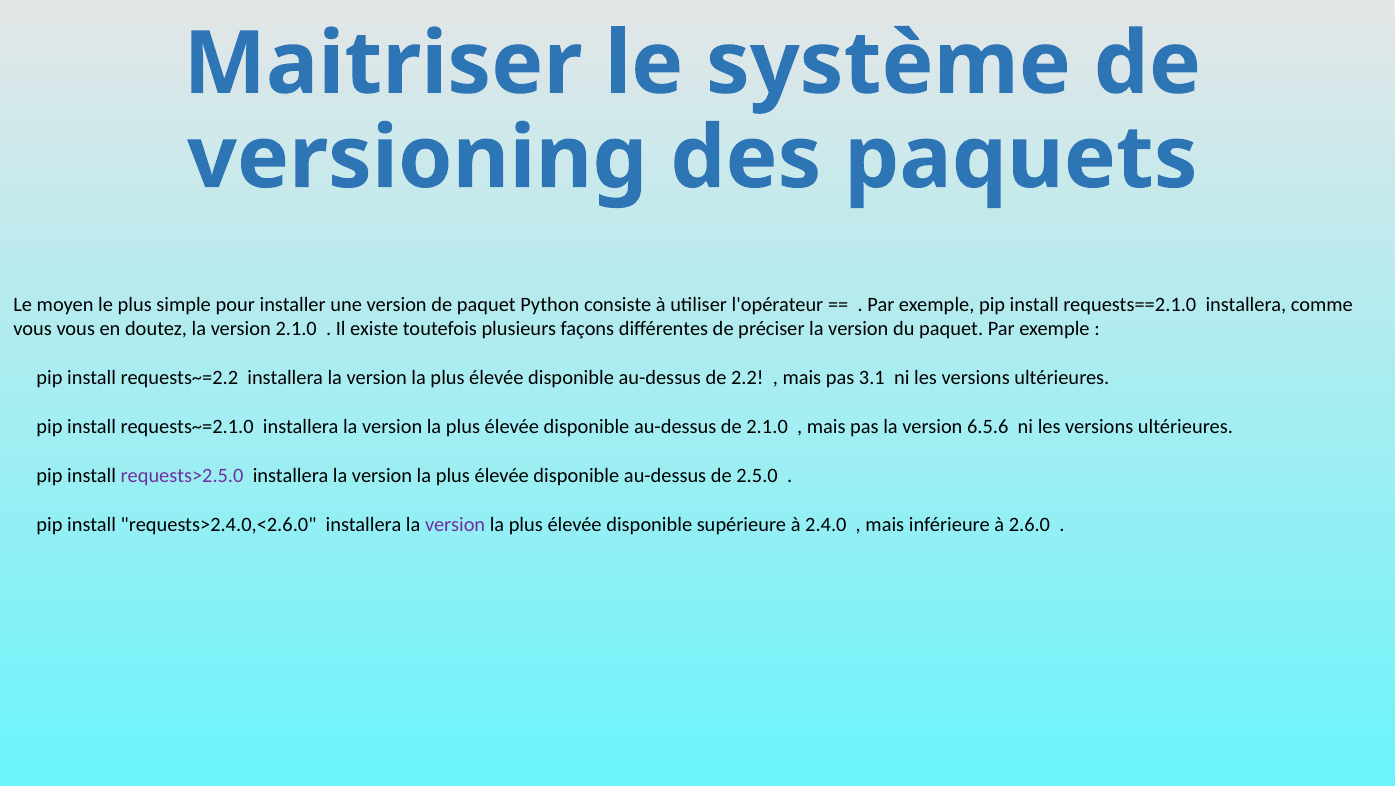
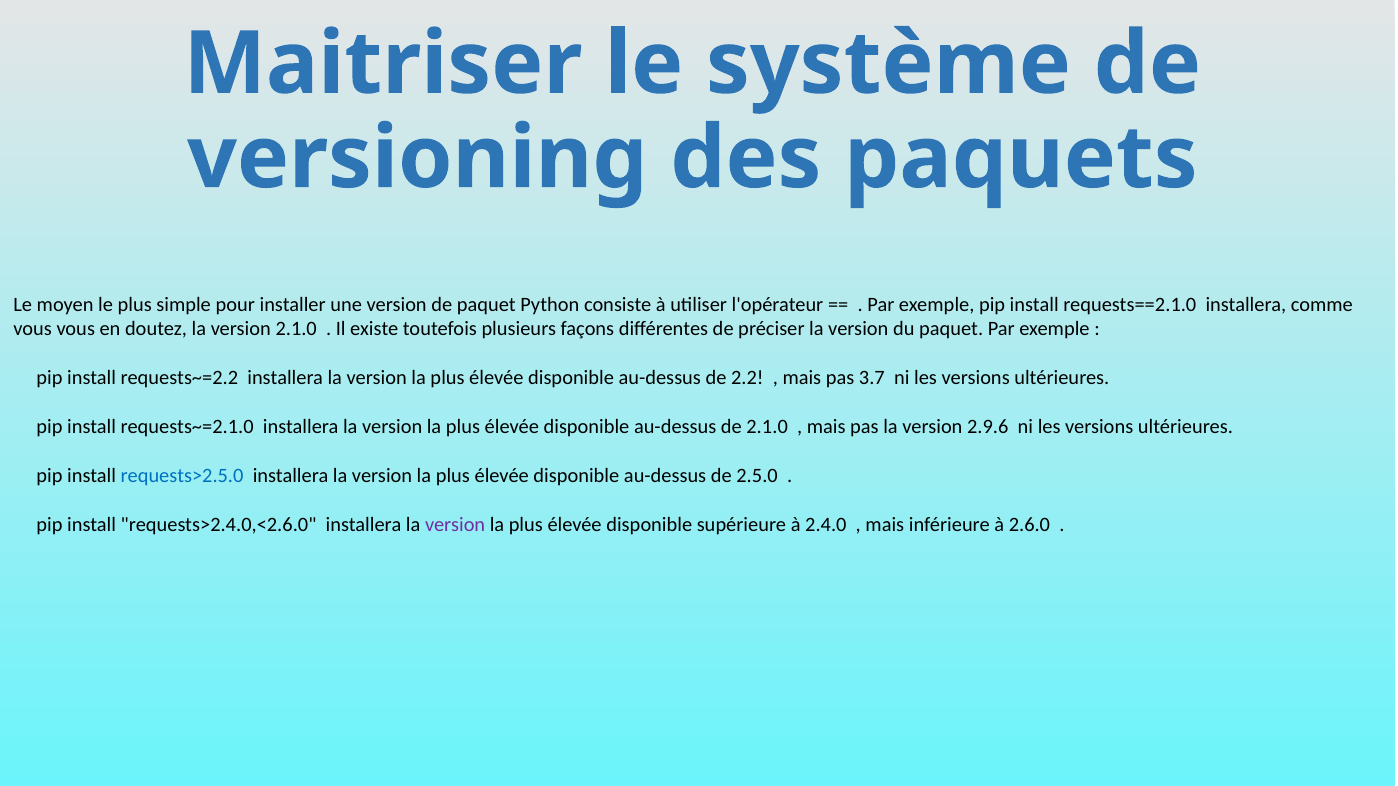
3.1: 3.1 -> 3.7 (872, 378)
6.5.6: 6.5.6 -> 2.9.6 (988, 427)
requests>2.5.0 colour: purple -> blue (182, 476)
